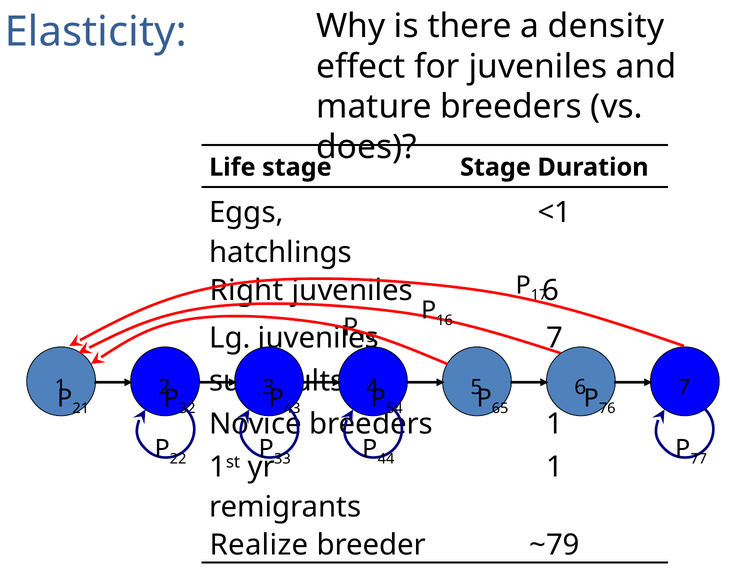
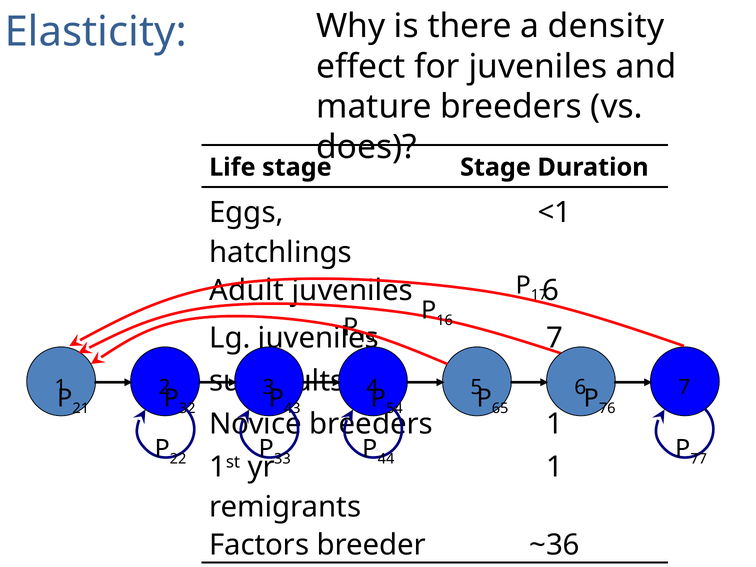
Right: Right -> Adult (247, 291)
Realize: Realize -> Factors (259, 545)
~79: ~79 -> ~36 (554, 545)
